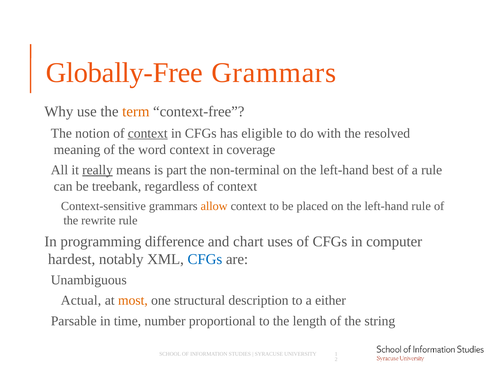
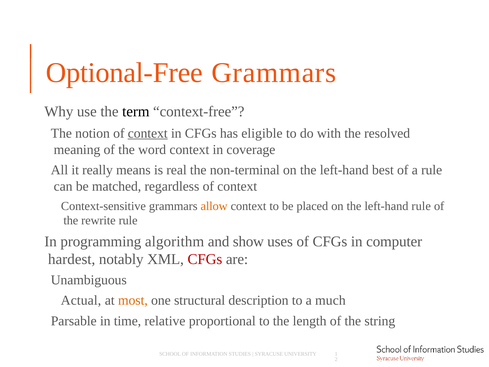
Globally-Free: Globally-Free -> Optional-Free (124, 73)
term colour: orange -> black (136, 112)
really underline: present -> none (98, 170)
part: part -> real (177, 170)
treebank: treebank -> matched (117, 186)
difference: difference -> algorithm (175, 241)
chart: chart -> show (248, 241)
CFGs colour: blue -> red (205, 259)
either: either -> much (330, 300)
number: number -> relative (165, 321)
